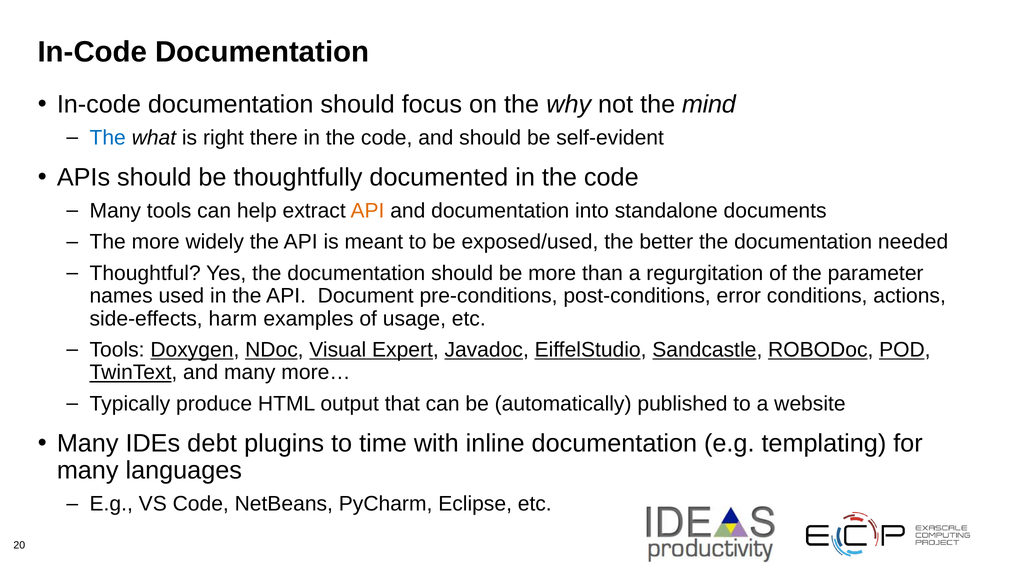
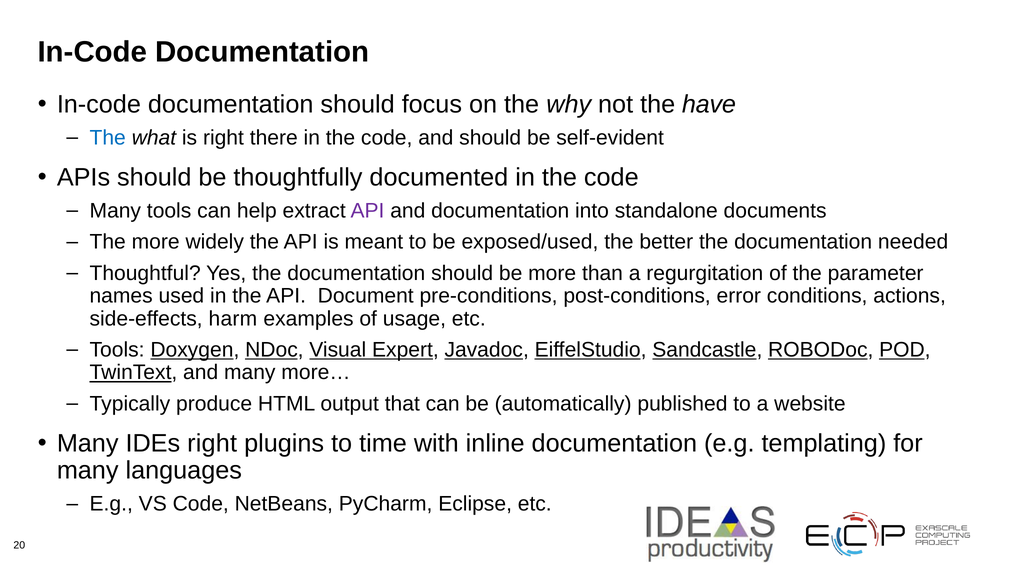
mind: mind -> have (709, 104)
API colour: orange -> purple (367, 211)
IDEs debt: debt -> right (212, 443)
